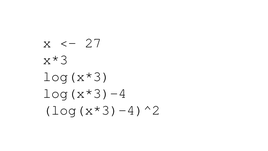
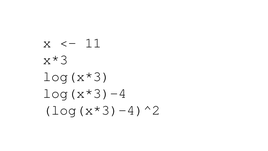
27: 27 -> 11 (93, 43)
